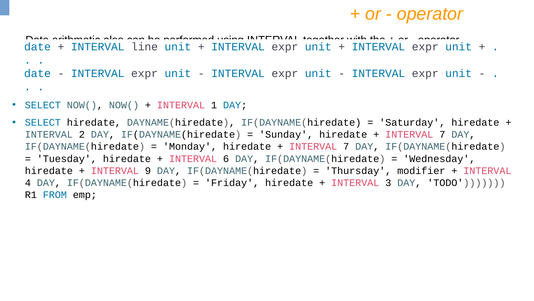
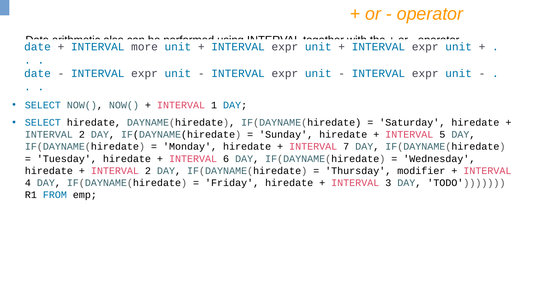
line: line -> more (145, 47)
7: 7 -> 5 (442, 134)
9: 9 -> 2 (148, 170)
